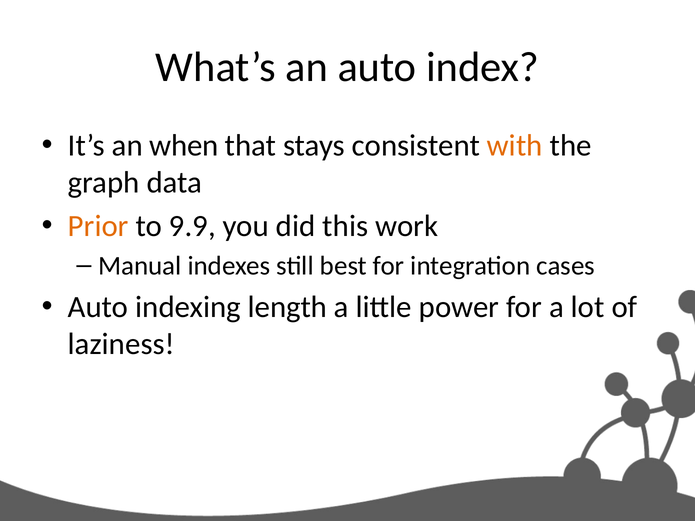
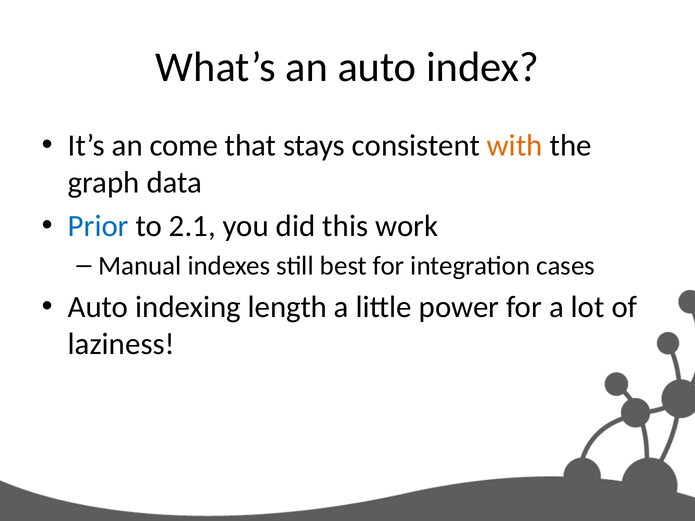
when: when -> come (184, 146)
Prior colour: orange -> blue (98, 226)
9.9: 9.9 -> 2.1 (192, 226)
